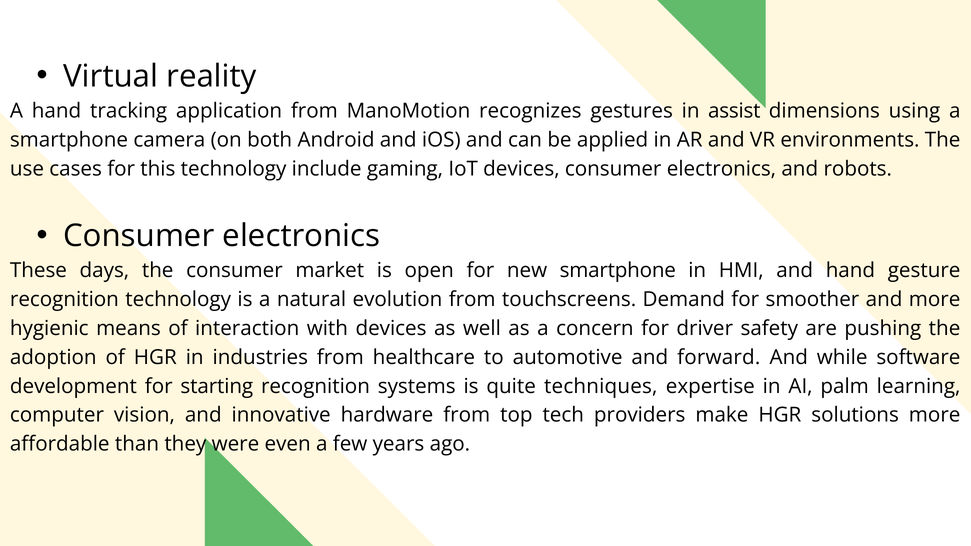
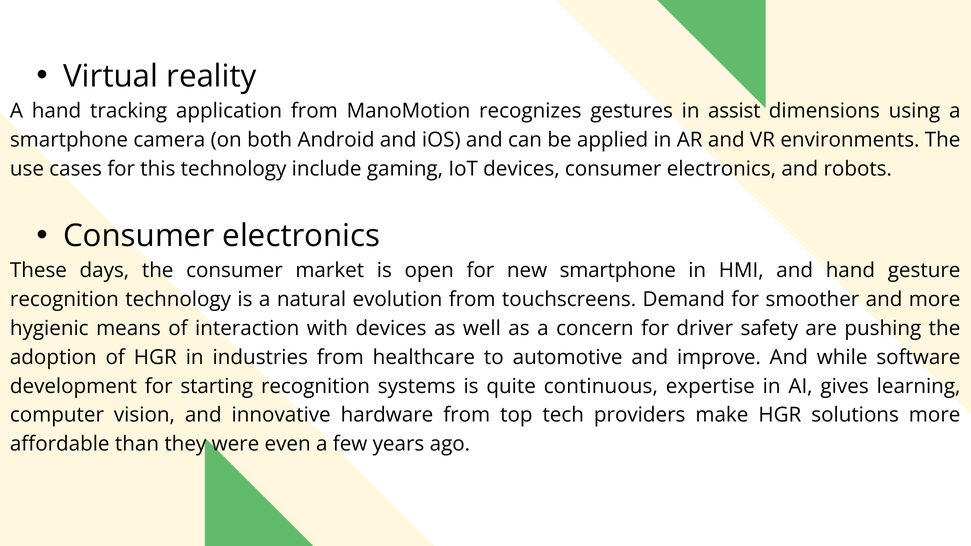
forward: forward -> improve (719, 357)
techniques: techniques -> continuous (601, 386)
palm: palm -> gives (845, 386)
